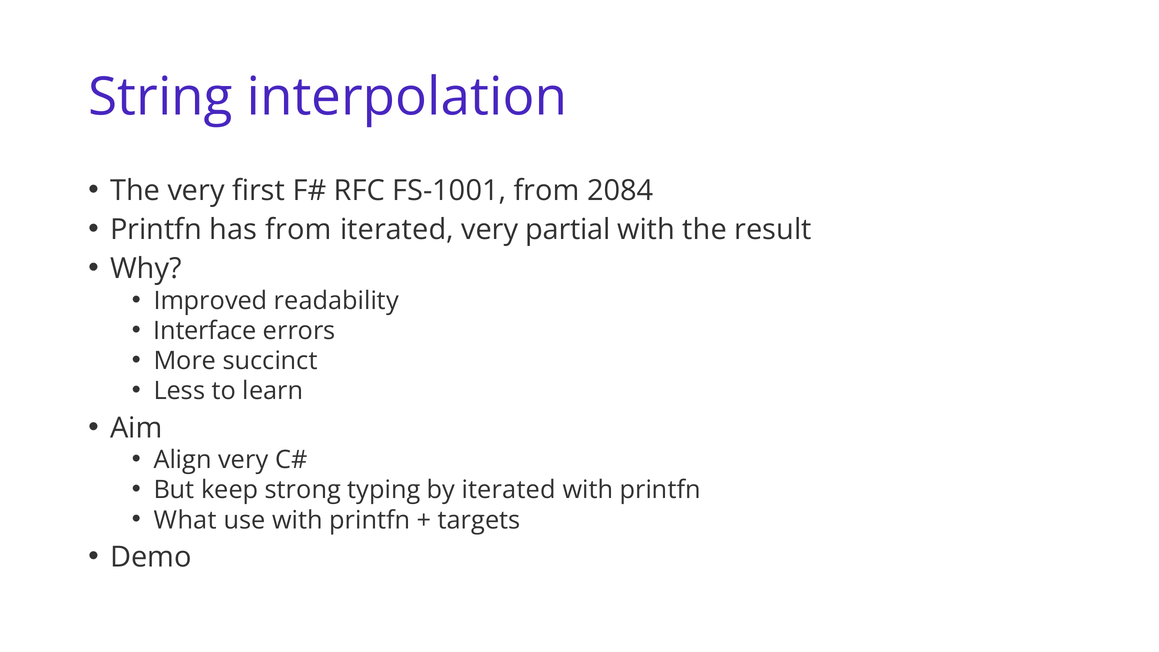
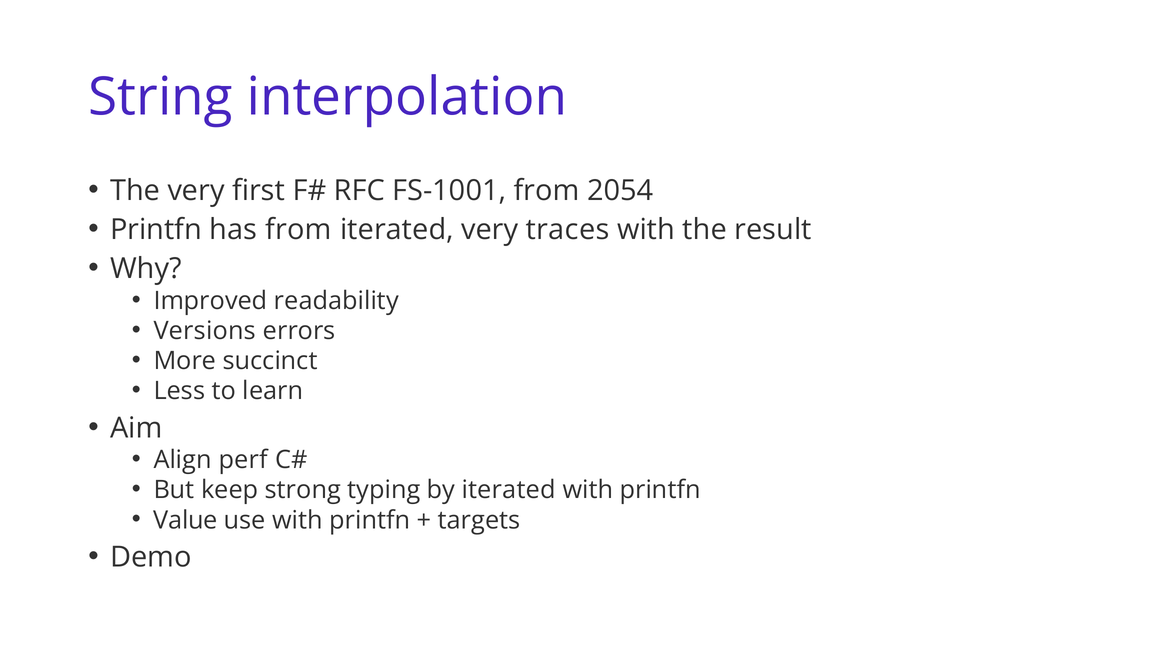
2084: 2084 -> 2054 (620, 191)
partial: partial -> traces (568, 230)
Interface: Interface -> Versions (205, 331)
Align very: very -> perf (243, 460)
What: What -> Value (186, 520)
